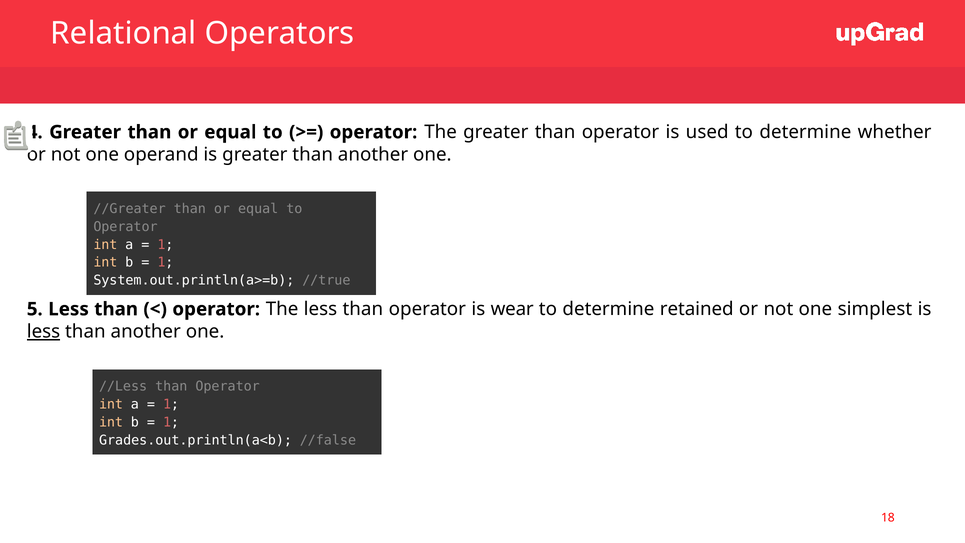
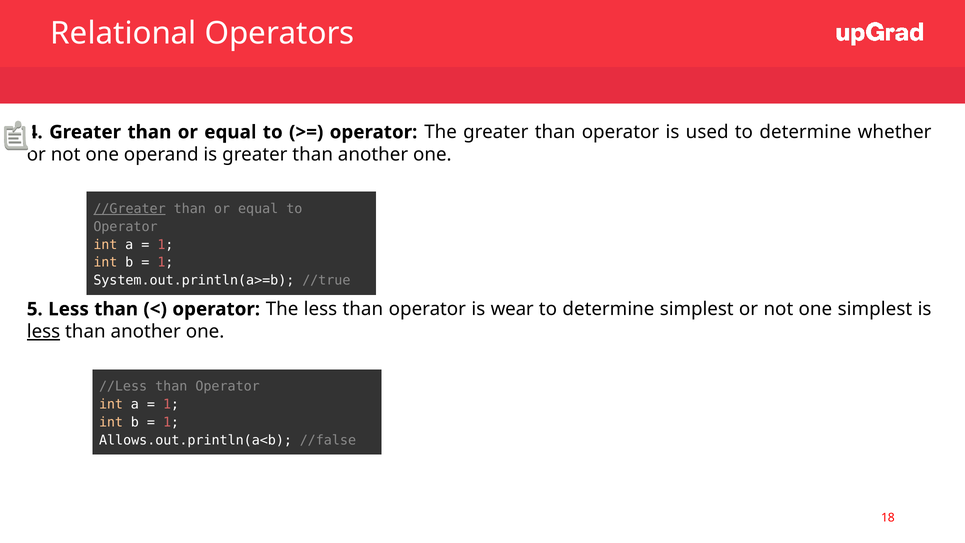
//Greater underline: none -> present (130, 209)
determine retained: retained -> simplest (697, 309)
Grades.out.println(a<b: Grades.out.println(a<b -> Allows.out.println(a<b (196, 440)
